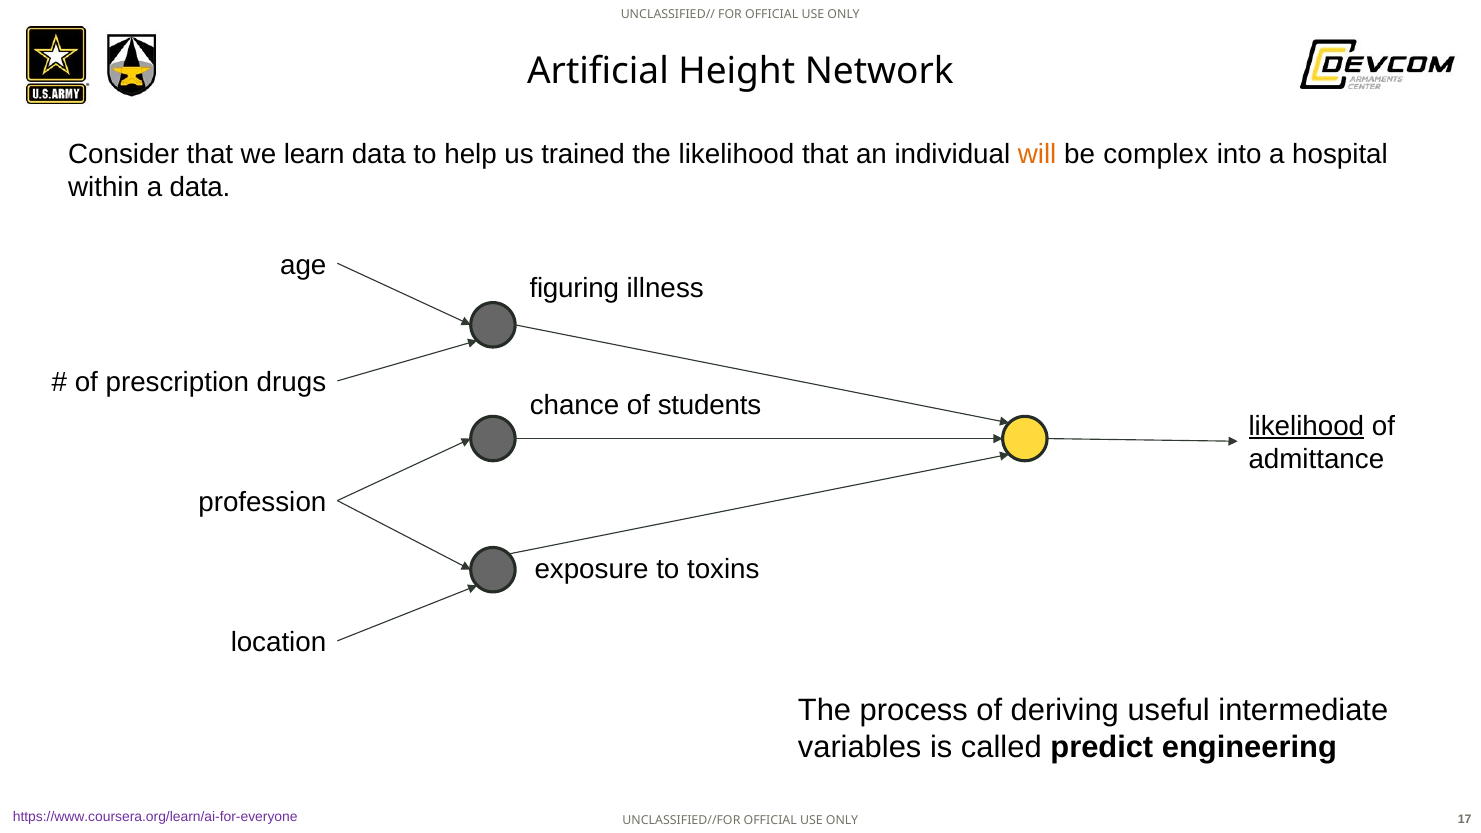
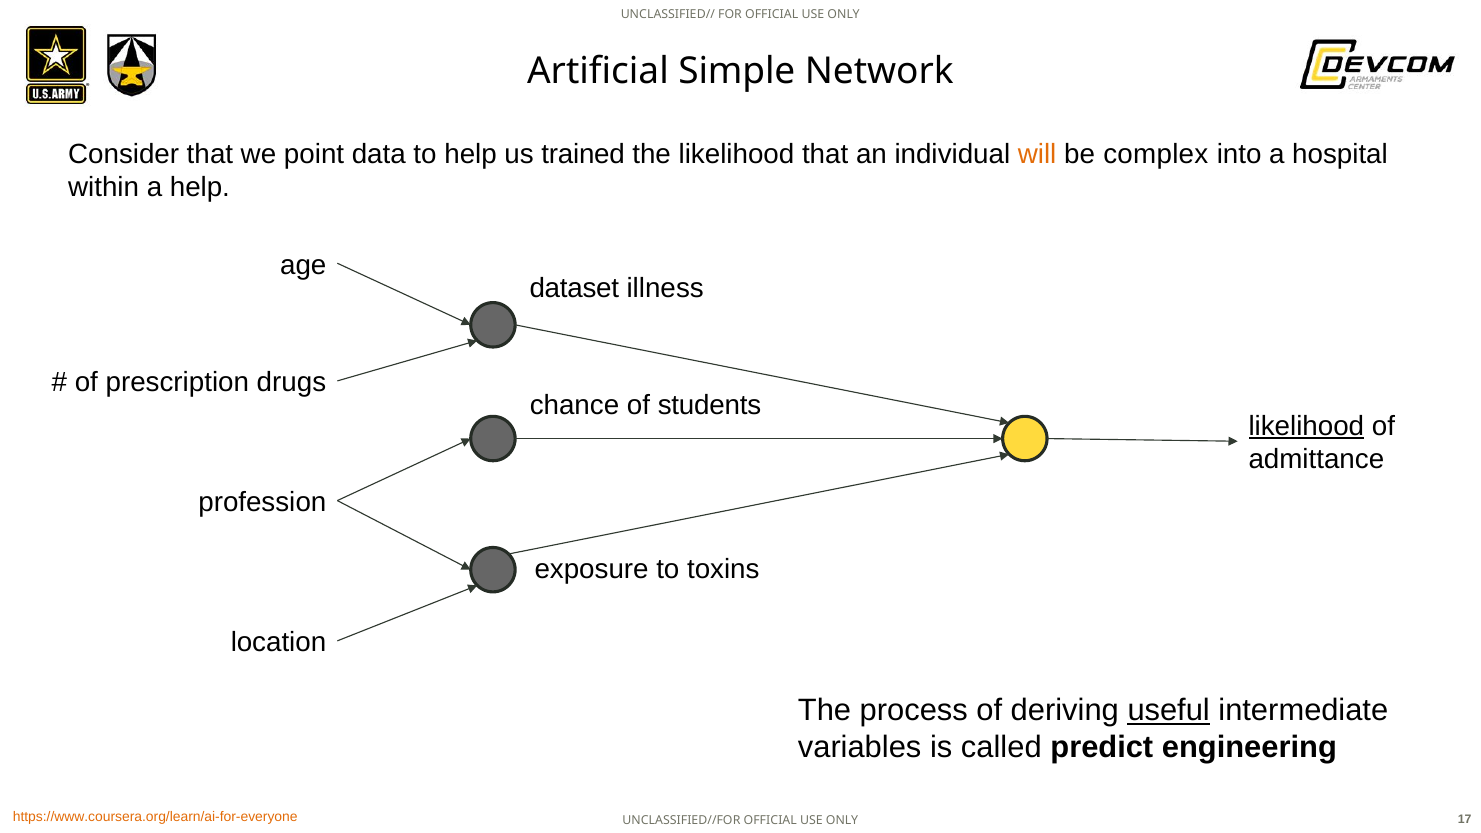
Height: Height -> Simple (737, 71)
learn: learn -> point (314, 155)
a data: data -> help (200, 188)
figuring: figuring -> dataset (574, 288)
useful underline: none -> present (1169, 710)
https://www.coursera.org/learn/ai-for-everyone colour: purple -> orange (155, 817)
